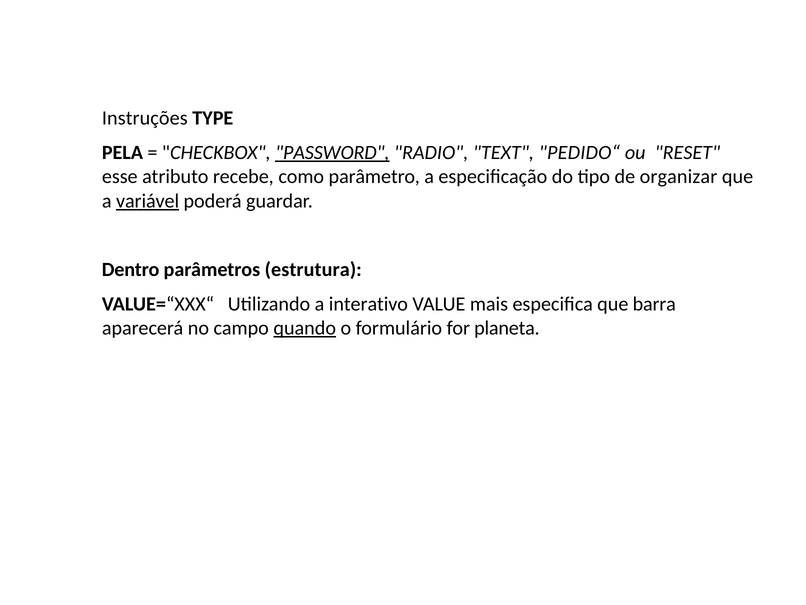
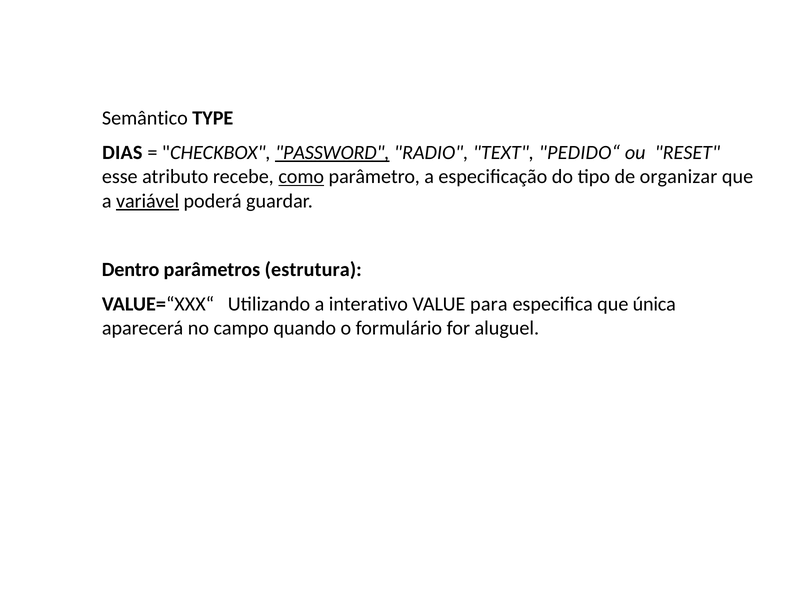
Instruções: Instruções -> Semântico (145, 118)
PELA: PELA -> DIAS (122, 152)
como underline: none -> present (301, 177)
mais: mais -> para (489, 304)
barra: barra -> única (654, 304)
quando underline: present -> none (305, 328)
planeta: planeta -> aluguel (507, 328)
